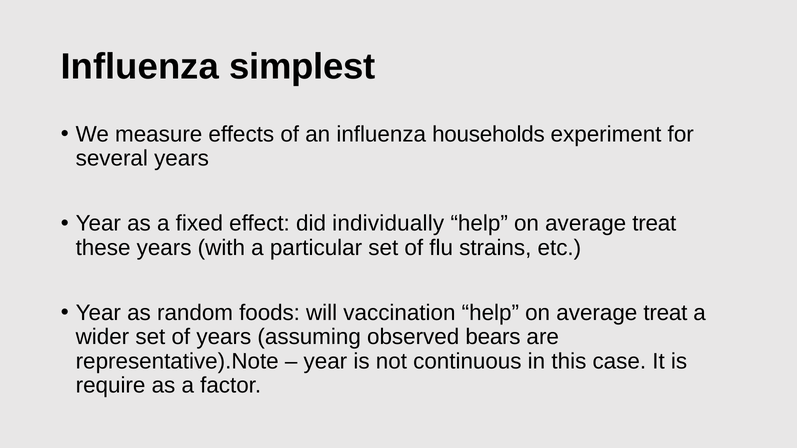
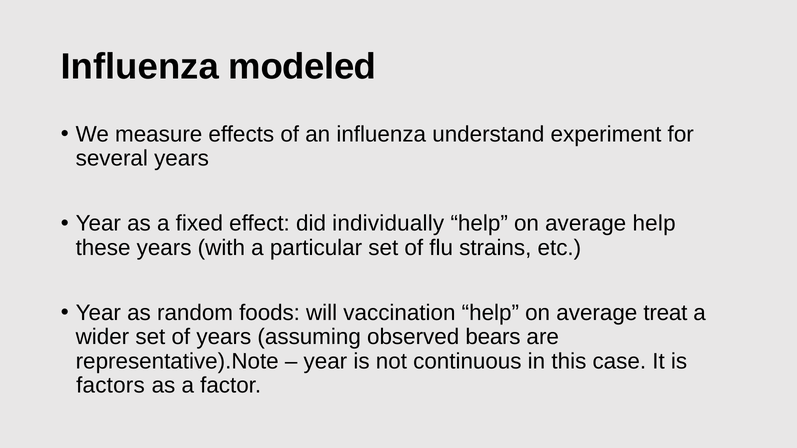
simplest: simplest -> modeled (302, 67)
households: households -> understand (488, 134)
treat: treat -> help (654, 224)
require: require -> factors (110, 386)
